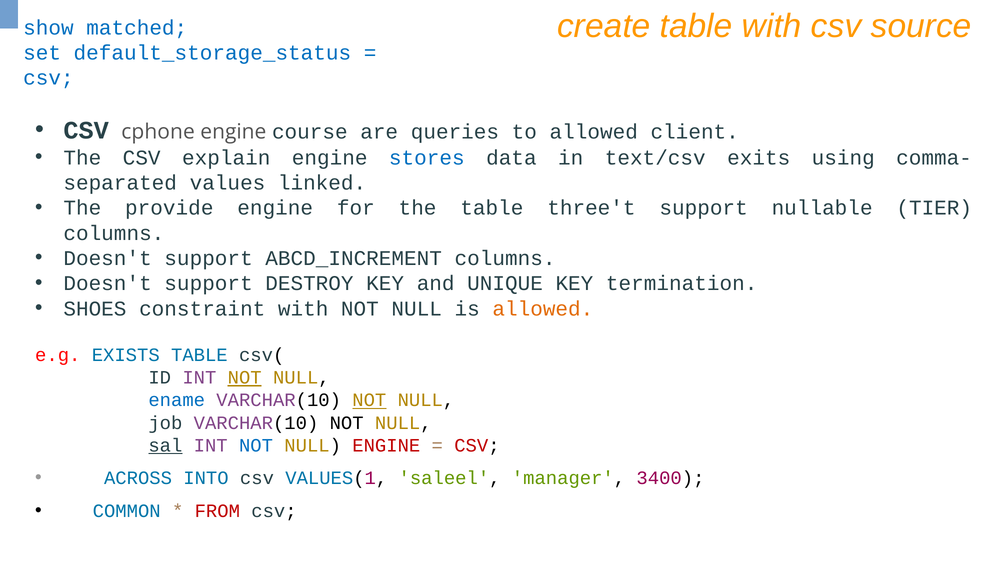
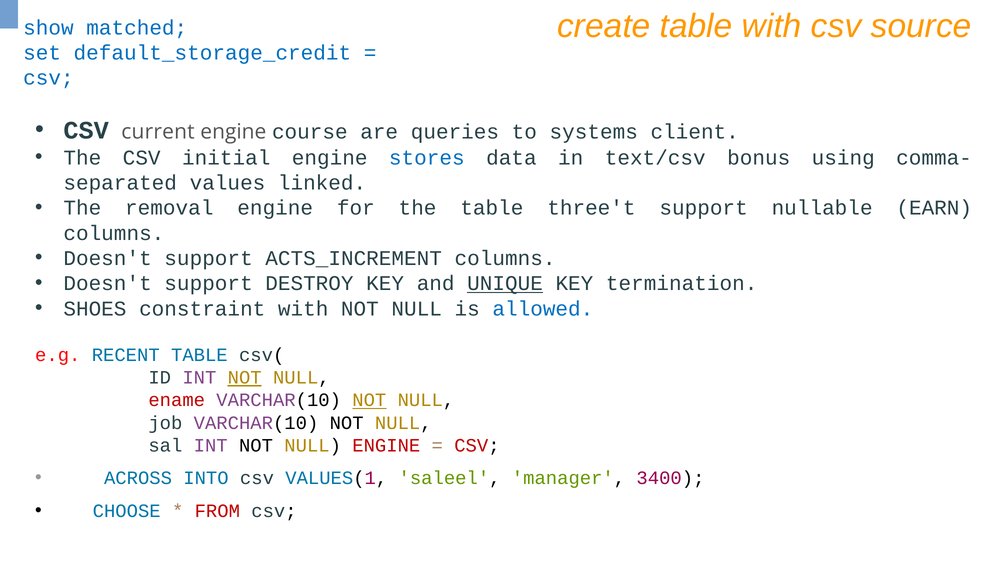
default_storage_status: default_storage_status -> default_storage_credit (212, 53)
cphone: cphone -> current (158, 132)
to allowed: allowed -> systems (594, 132)
explain: explain -> initial (226, 158)
exits: exits -> bonus (759, 158)
provide: provide -> removal (169, 208)
TIER: TIER -> EARN (934, 208)
ABCD_INCREMENT: ABCD_INCREMENT -> ACTS_INCREMENT (354, 258)
UNIQUE underline: none -> present (505, 284)
allowed colour: orange -> blue (543, 309)
EXISTS: EXISTS -> RECENT (126, 355)
ename colour: blue -> red (177, 401)
sal underline: present -> none (165, 446)
NOT colour: blue -> black (256, 446)
COMMON: COMMON -> CHOOSE (127, 511)
